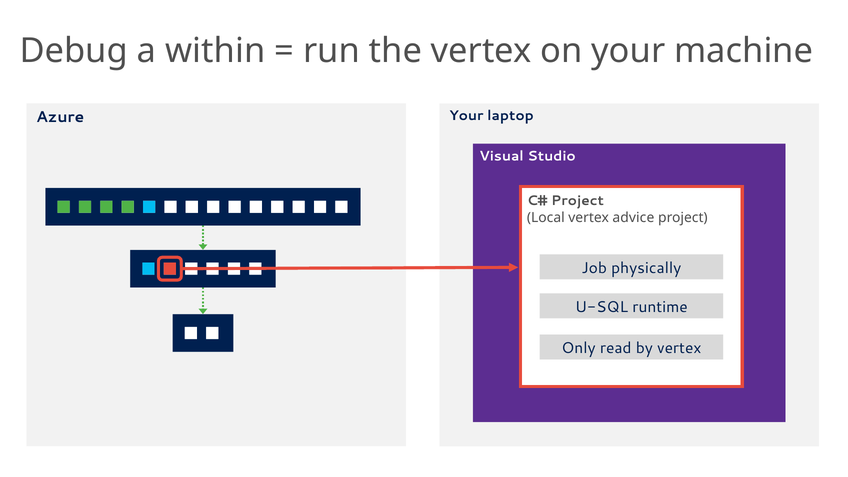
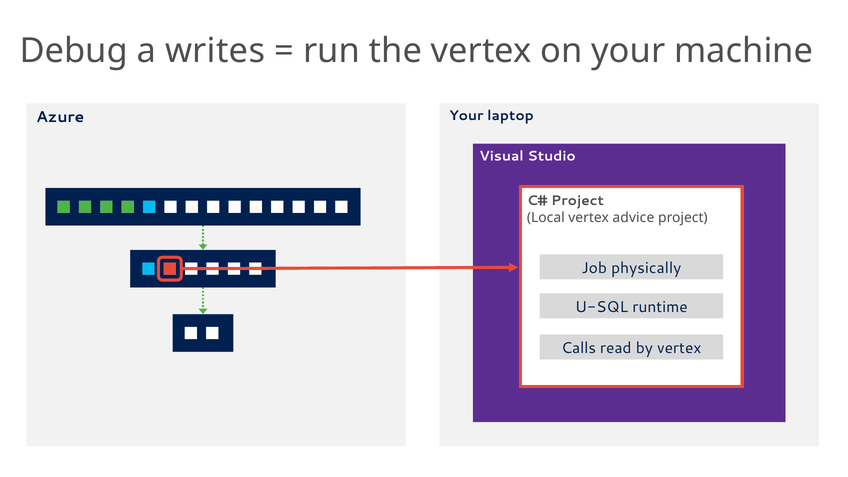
within: within -> writes (215, 51)
Only: Only -> Calls (579, 348)
